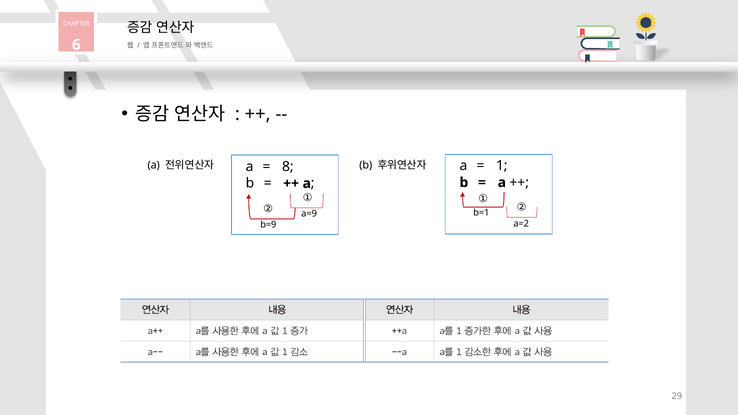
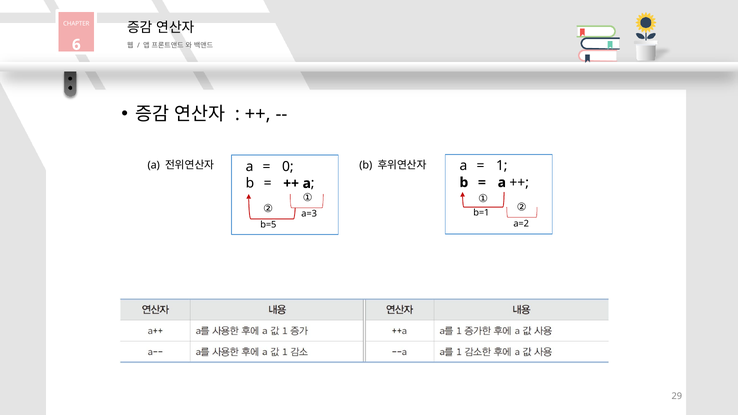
8: 8 -> 0 (288, 167)
a=9: a=9 -> a=3 (309, 214)
b=9: b=9 -> b=5 (268, 225)
